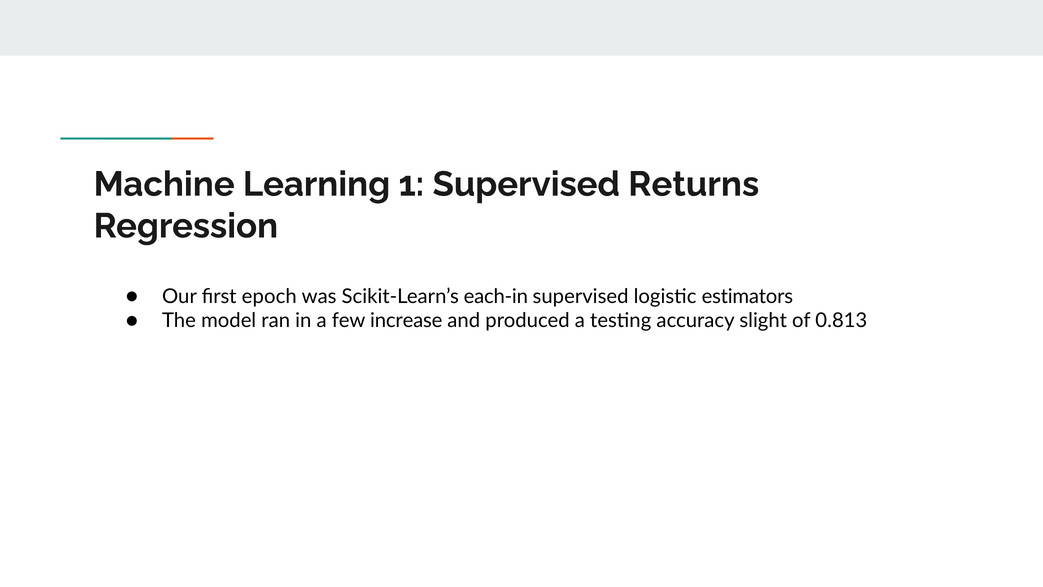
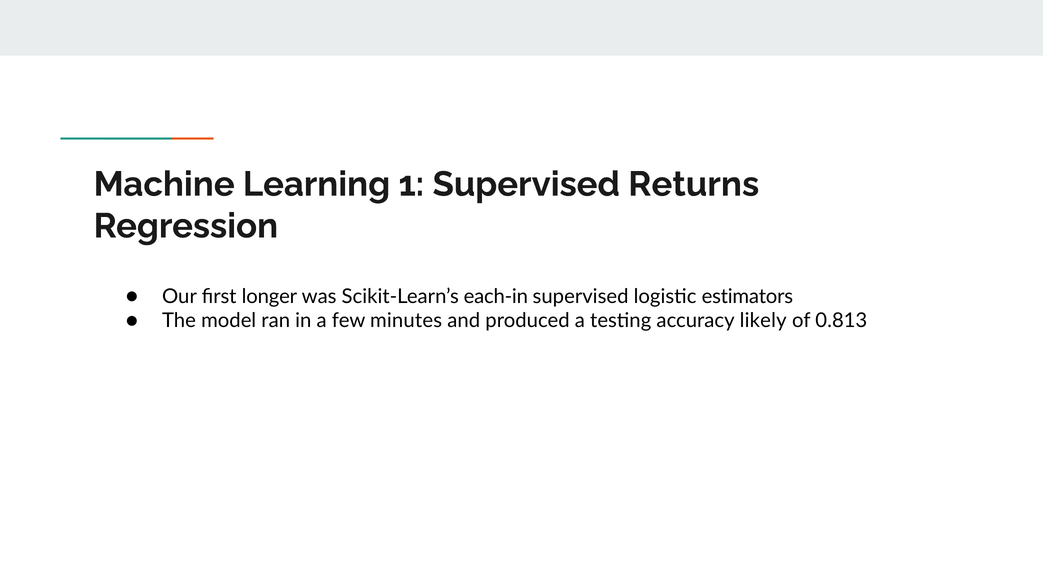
epoch: epoch -> longer (269, 296)
increase: increase -> minutes (406, 321)
slight: slight -> likely (763, 321)
